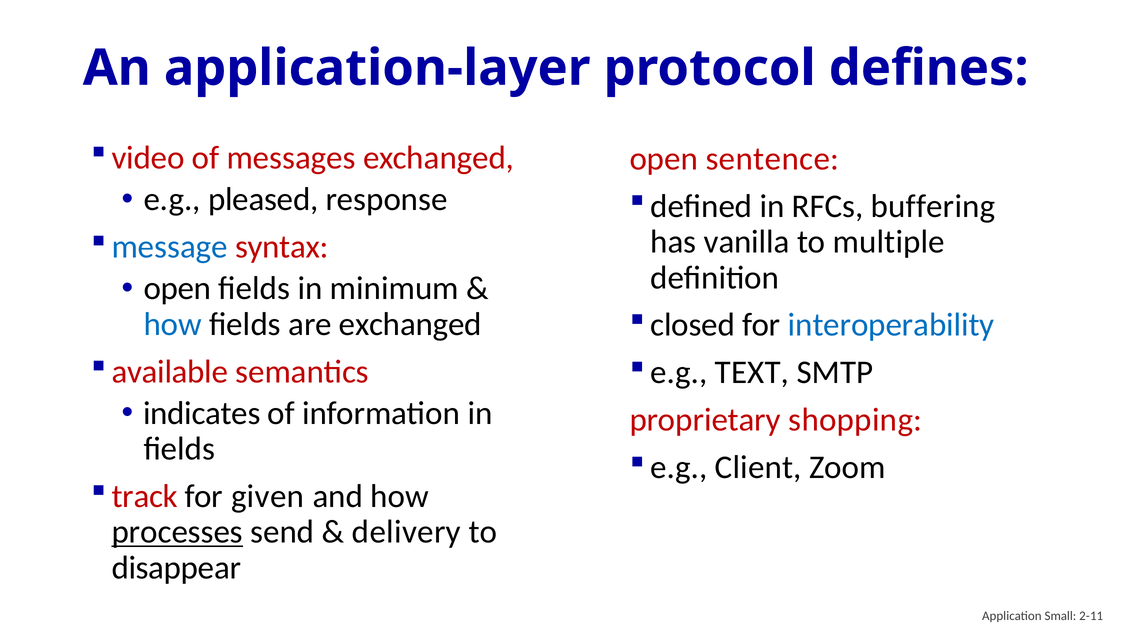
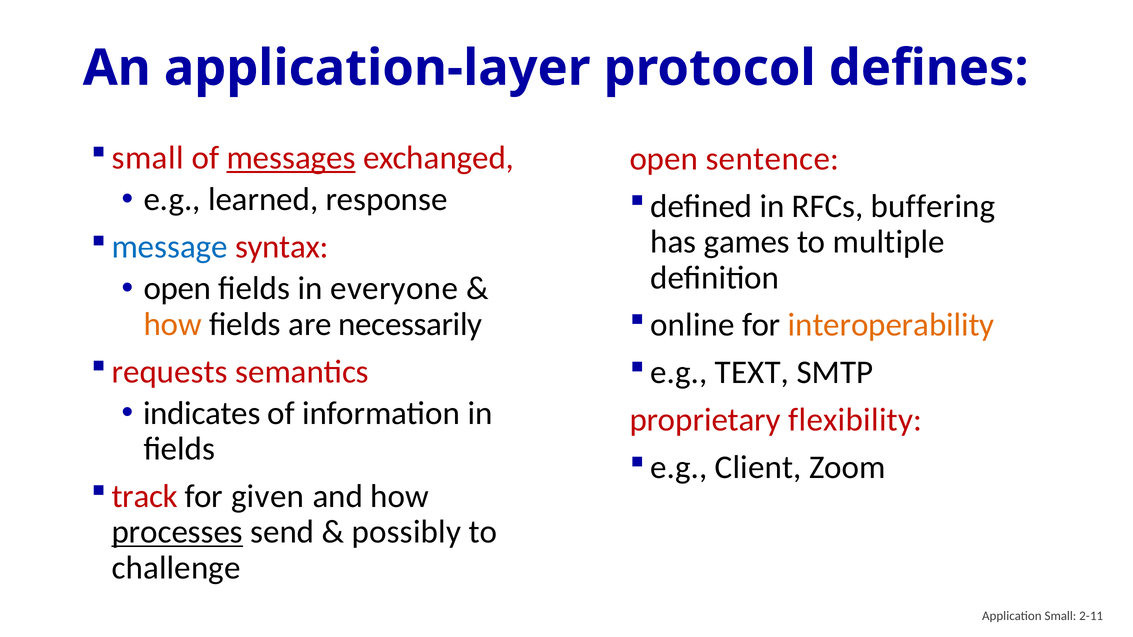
video: video -> small (148, 158)
messages underline: none -> present (291, 158)
pleased: pleased -> learned (263, 200)
vanilla: vanilla -> games (747, 242)
minimum: minimum -> everyone (394, 289)
closed: closed -> online (692, 325)
interoperability colour: blue -> orange (891, 325)
how colour: blue -> orange (173, 324)
are exchanged: exchanged -> necessarily (410, 324)
available: available -> requests (170, 372)
shopping: shopping -> flexibility (855, 420)
delivery: delivery -> possibly (406, 532)
disappear: disappear -> challenge (176, 568)
